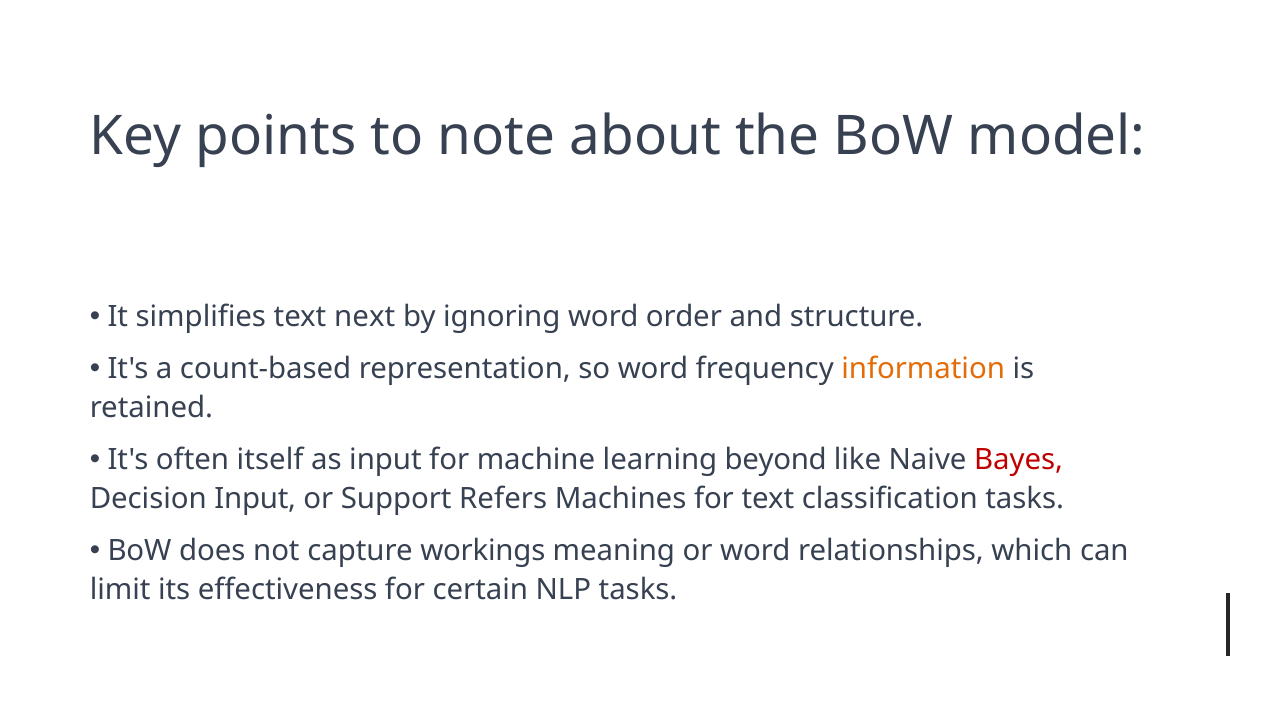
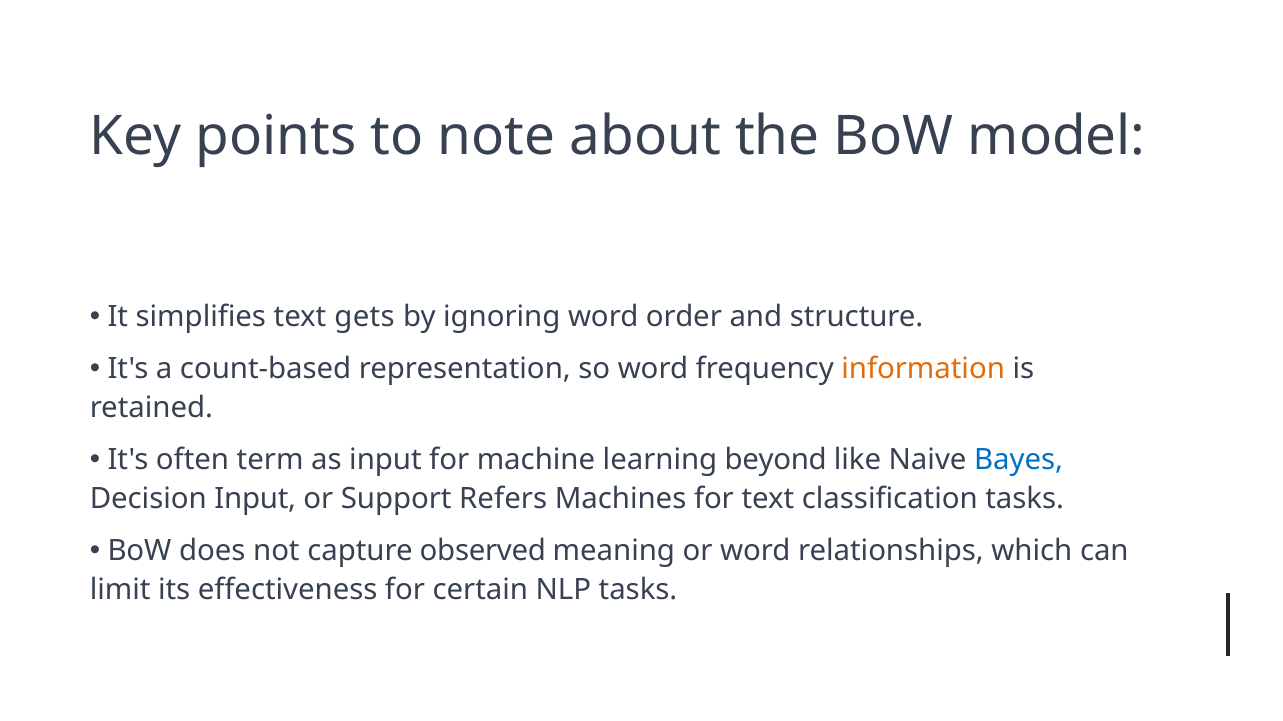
next: next -> gets (365, 317)
itself: itself -> term (270, 461)
Bayes colour: red -> blue (1019, 461)
workings: workings -> observed (483, 552)
